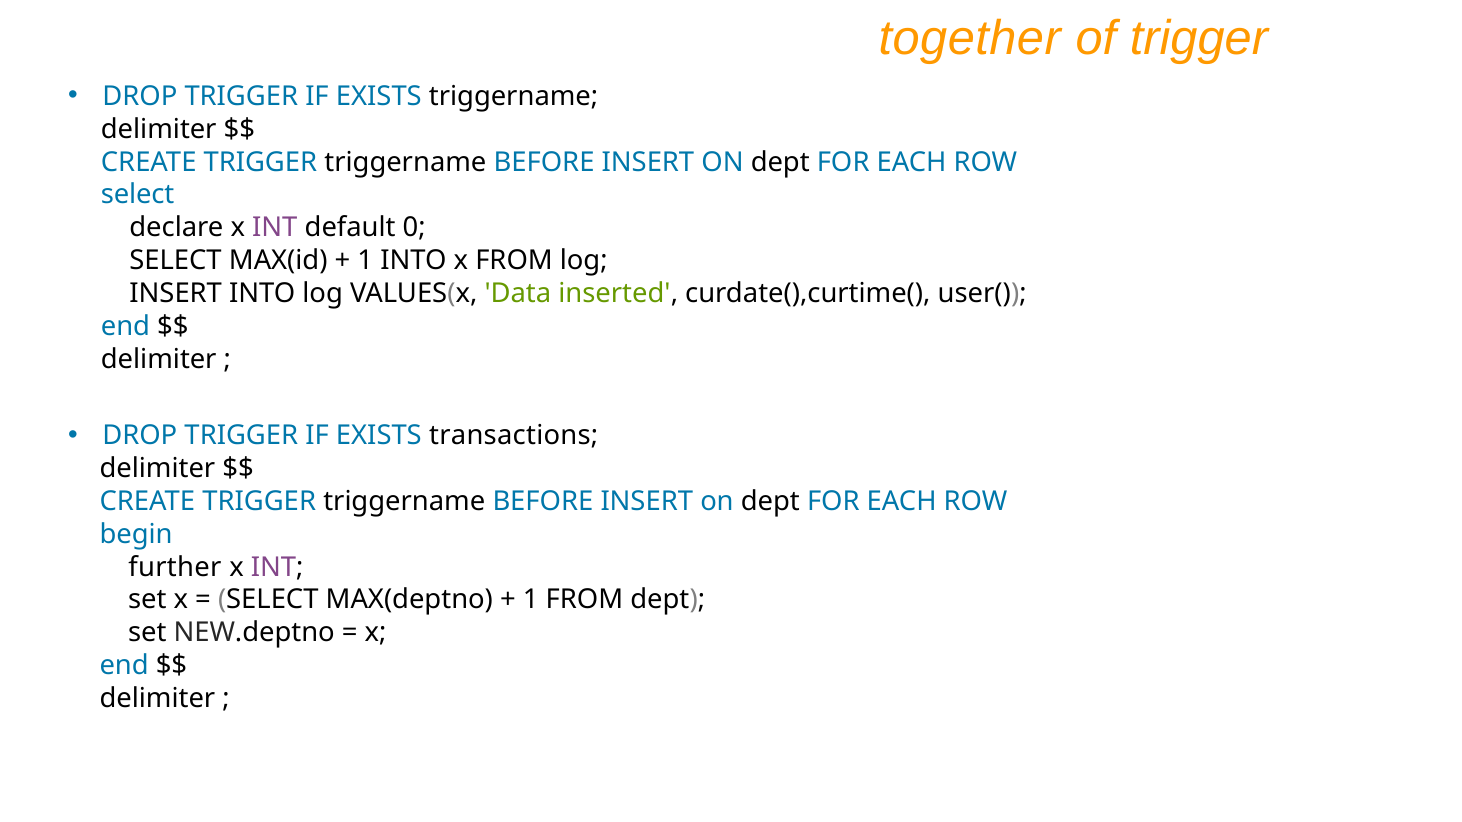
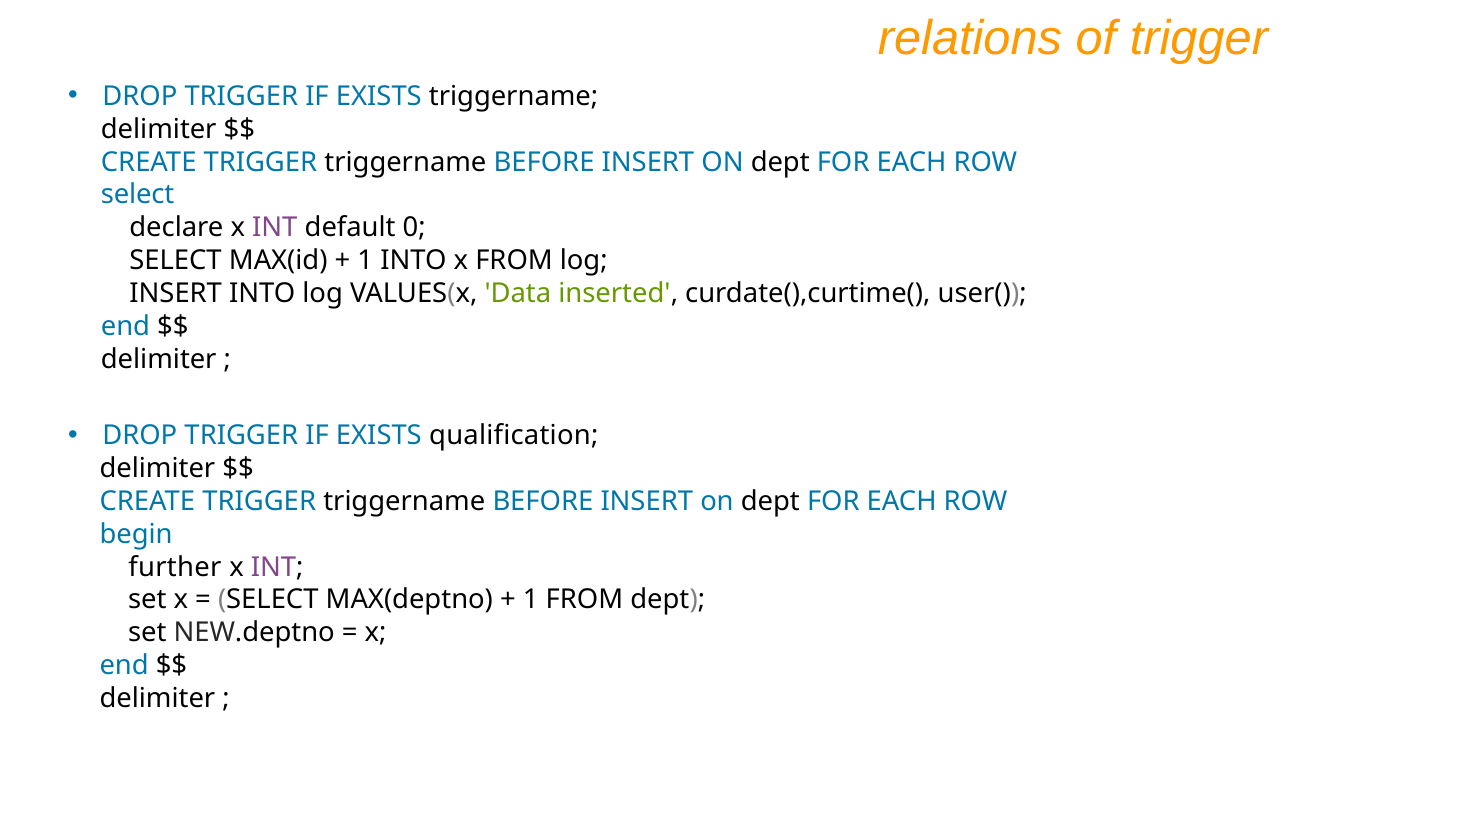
together: together -> relations (970, 38)
transactions: transactions -> qualification (514, 436)
